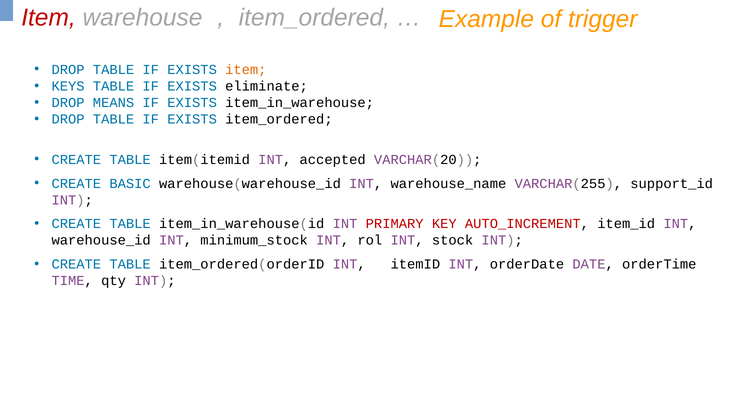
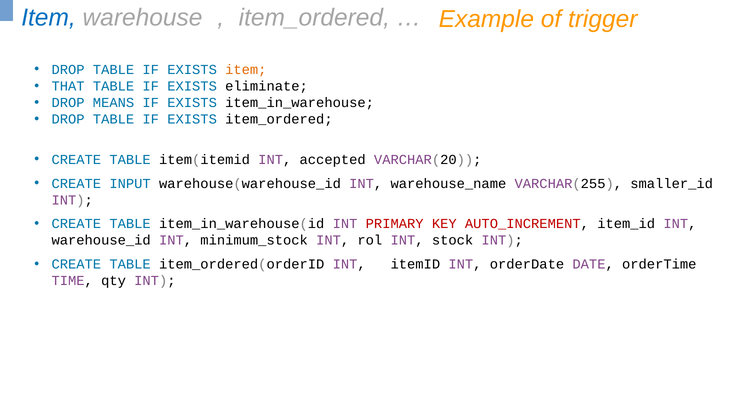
Item colour: red -> blue (48, 17)
KEYS: KEYS -> THAT (68, 86)
BASIC: BASIC -> INPUT (130, 184)
support_id: support_id -> smaller_id (672, 184)
